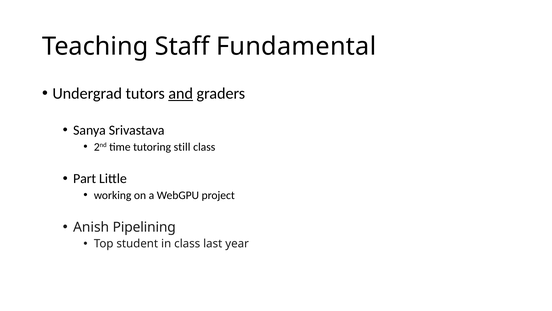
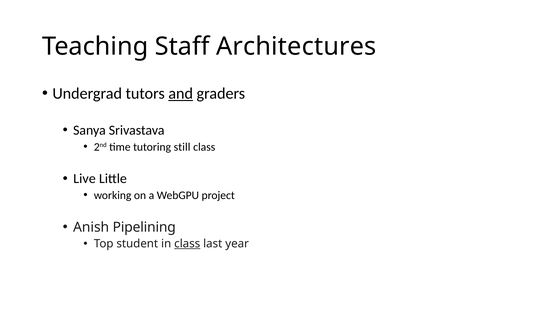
Fundamental: Fundamental -> Architectures (296, 46)
Part: Part -> Live (84, 178)
class underline: none -> present (187, 243)
